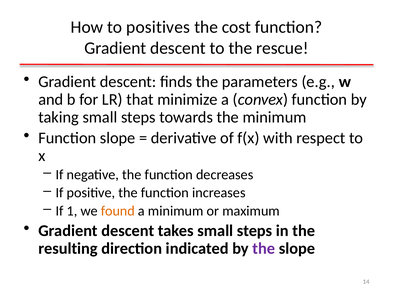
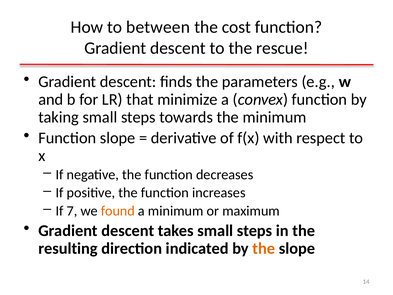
positives: positives -> between (158, 27)
1: 1 -> 7 (72, 211)
the colour: purple -> orange (264, 248)
